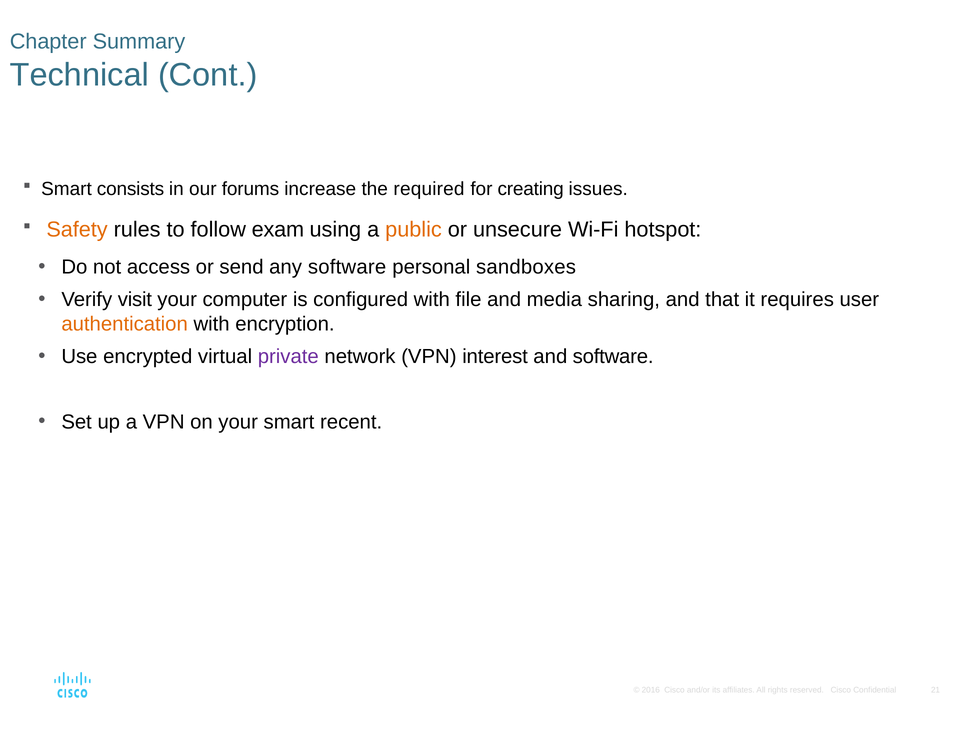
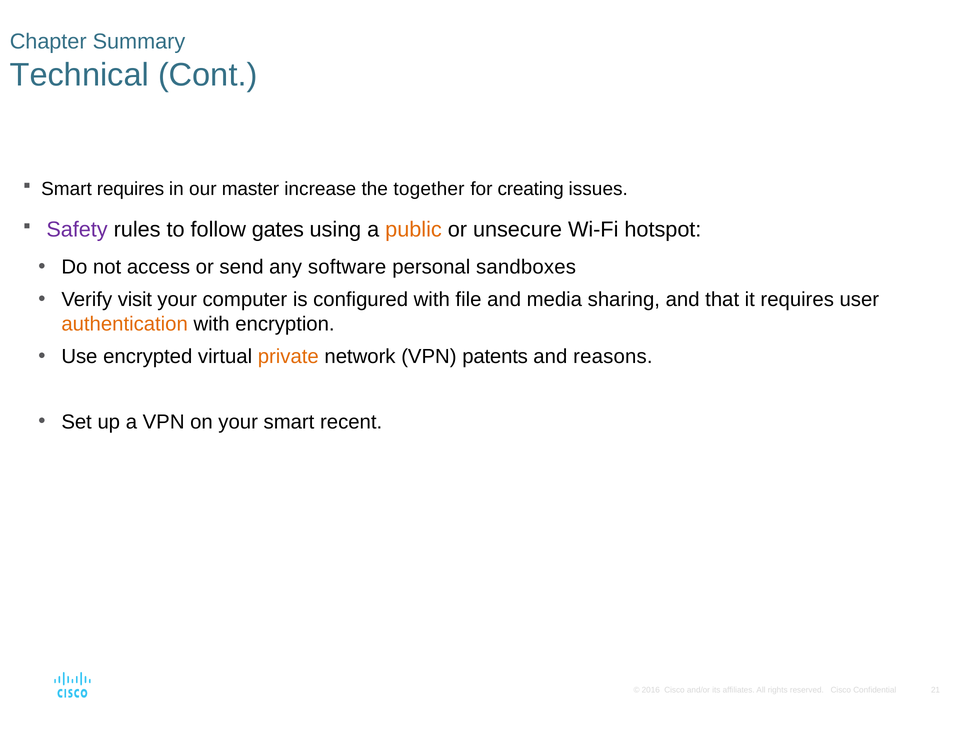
Smart consists: consists -> requires (131, 189)
forums: forums -> master (250, 189)
required: required -> together (429, 189)
Safety colour: orange -> purple (77, 230)
exam: exam -> gates (278, 230)
private colour: purple -> orange (288, 357)
interest: interest -> patents (495, 357)
and software: software -> reasons (613, 357)
